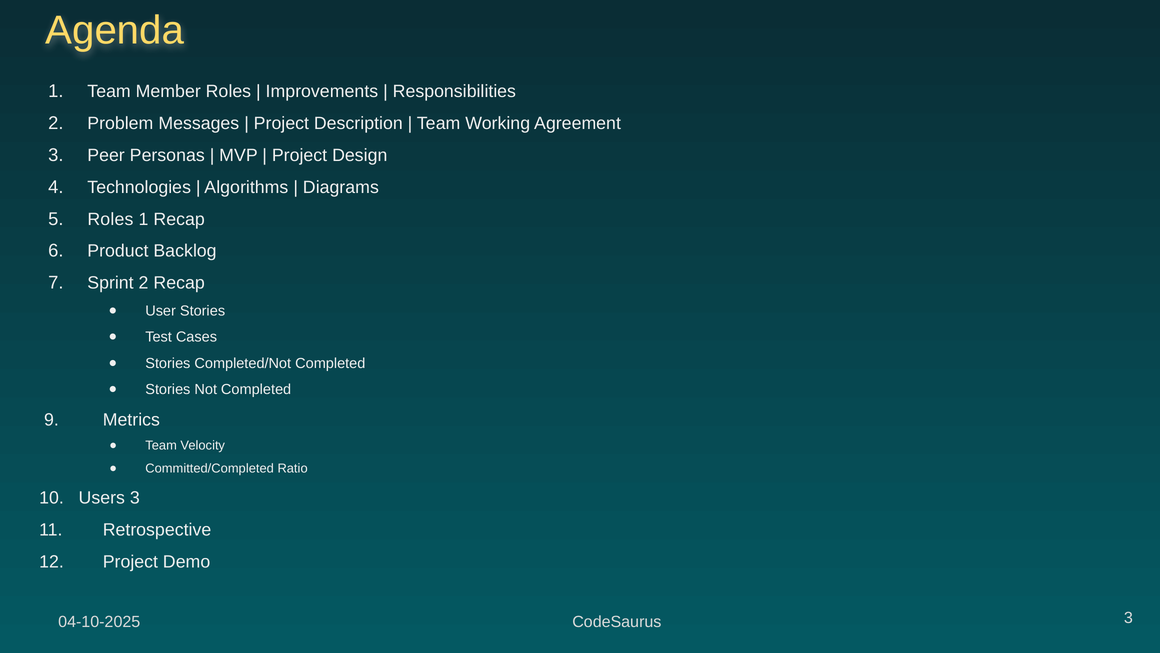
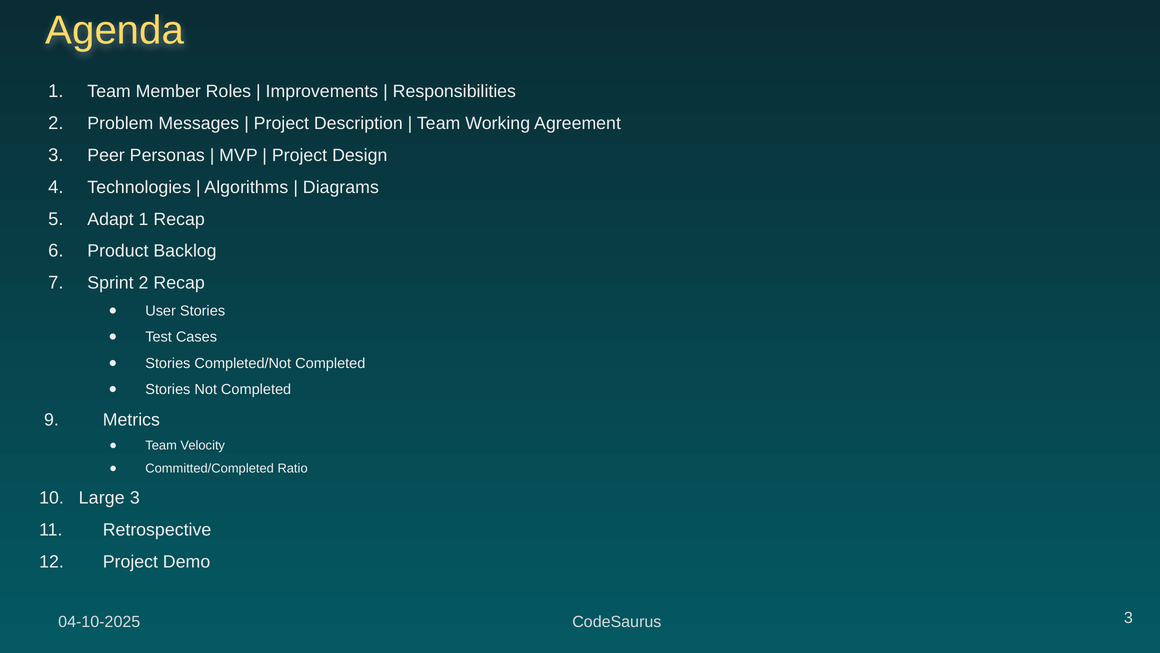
Roles: Roles -> Adapt (110, 219)
Users: Users -> Large (102, 498)
